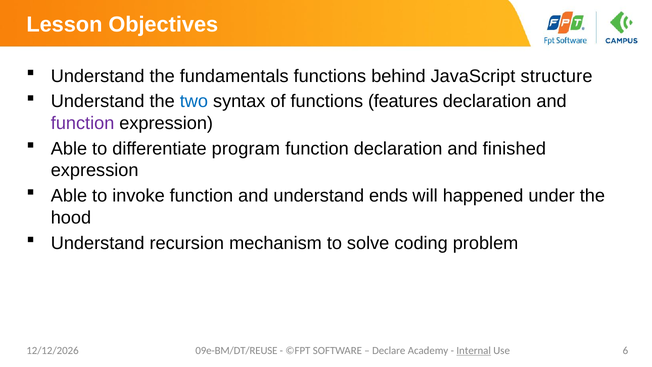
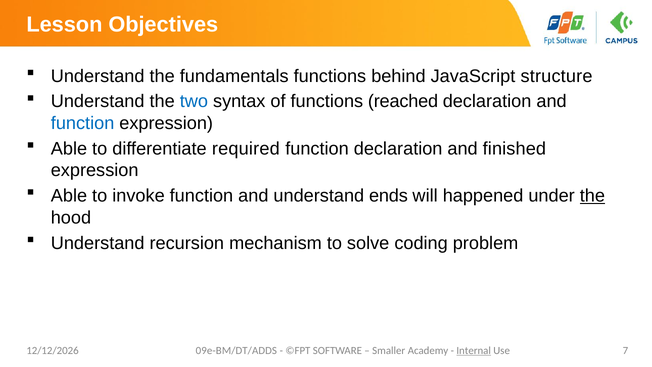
features: features -> reached (403, 101)
function colour: purple -> blue (83, 123)
program: program -> required (246, 149)
the underline: none -> present (592, 196)
09e-BM/DT/REUSE: 09e-BM/DT/REUSE -> 09e-BM/DT/ADDS (236, 350)
Declare: Declare -> Smaller (389, 350)
6: 6 -> 7 (625, 350)
